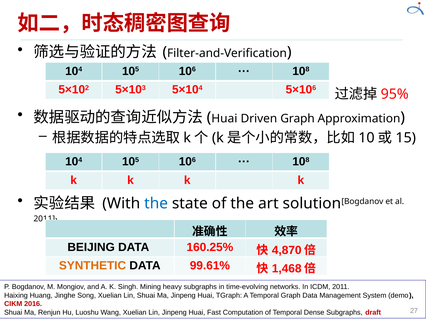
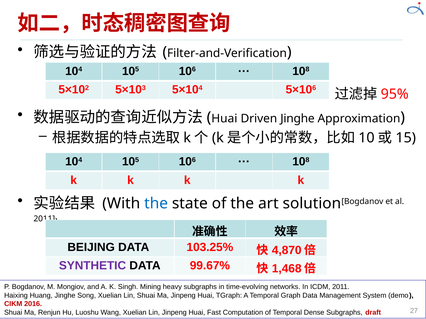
Driven Graph: Graph -> Jinghe (297, 119)
160.25%: 160.25% -> 103.25% (210, 248)
SYNTHETIC colour: orange -> purple (93, 266)
99.61%: 99.61% -> 99.67% (210, 266)
